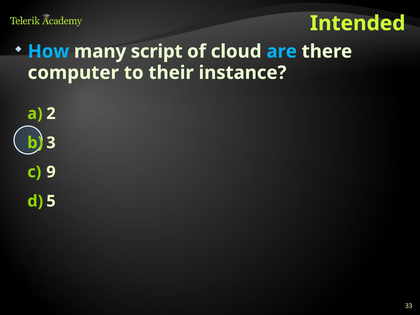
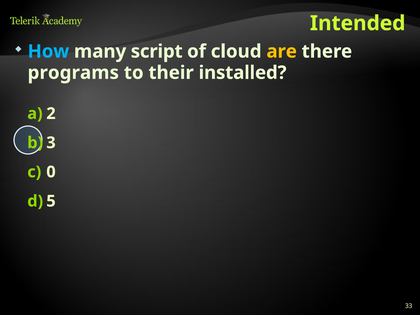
are colour: light blue -> yellow (282, 51)
computer: computer -> programs (73, 73)
instance: instance -> installed (243, 73)
9: 9 -> 0 (51, 172)
